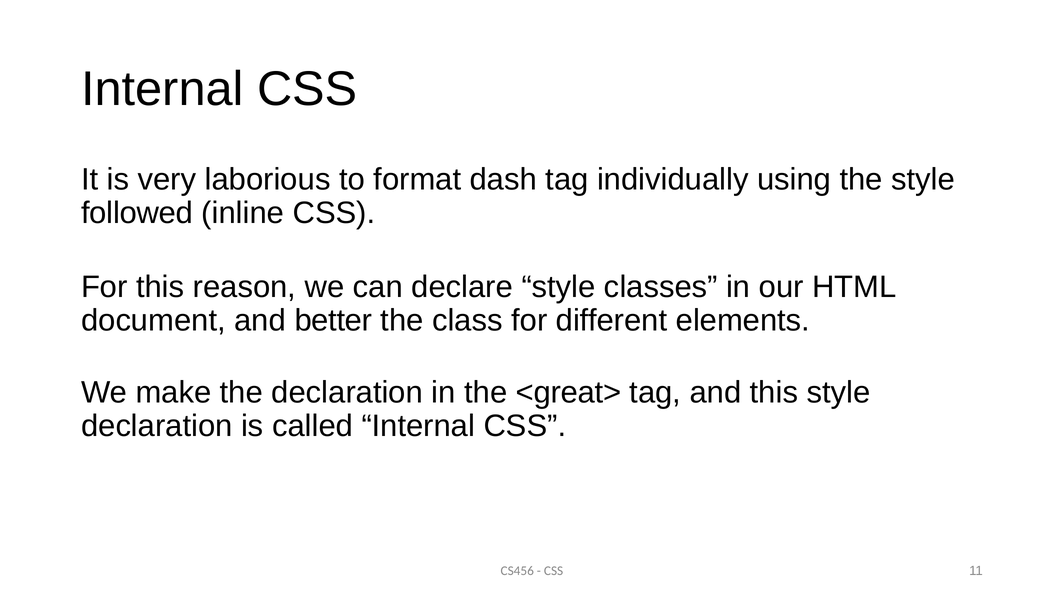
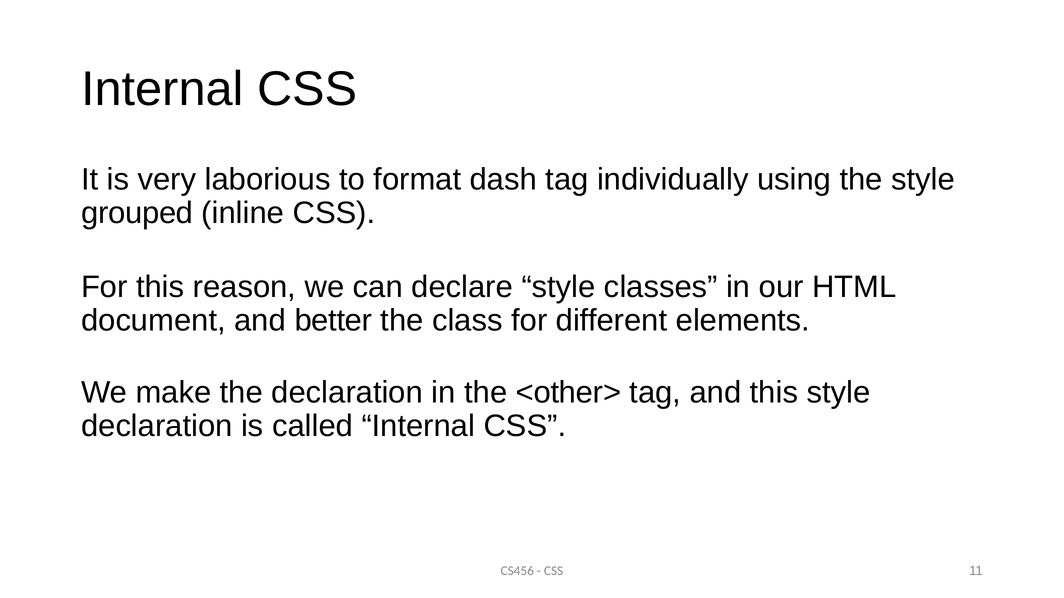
followed: followed -> grouped (137, 213)
<great>: <great> -> <other> (568, 393)
